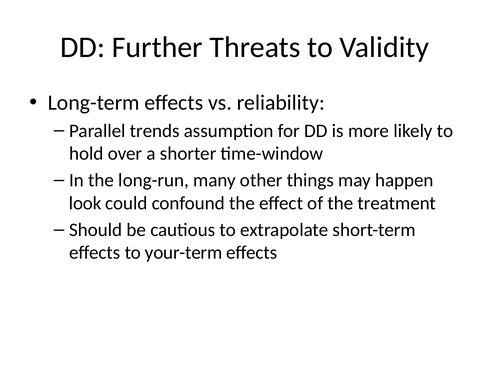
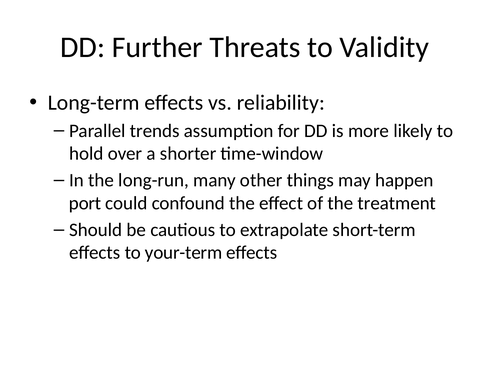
look: look -> port (85, 203)
